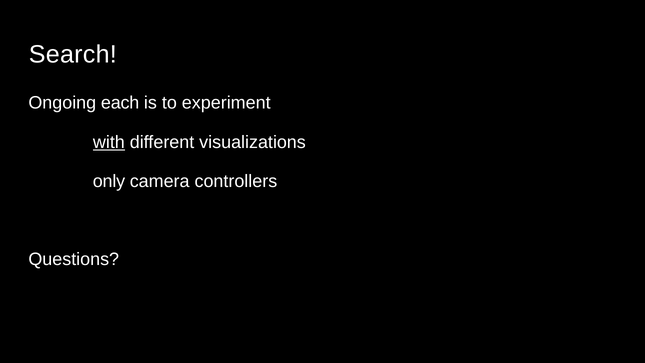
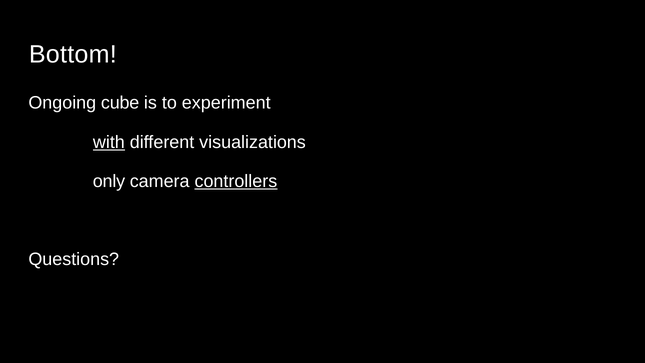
Search: Search -> Bottom (73, 55)
each: each -> cube (120, 103)
controllers underline: none -> present (236, 181)
